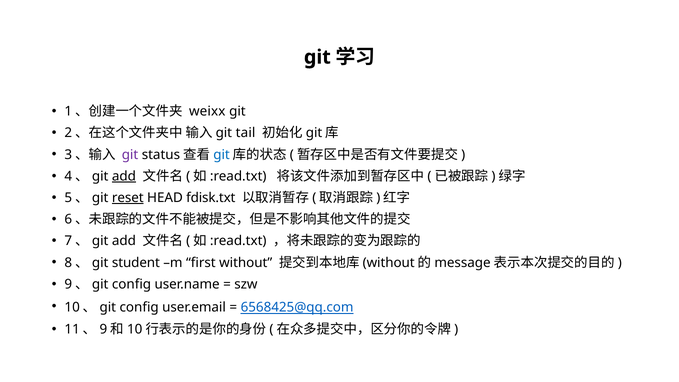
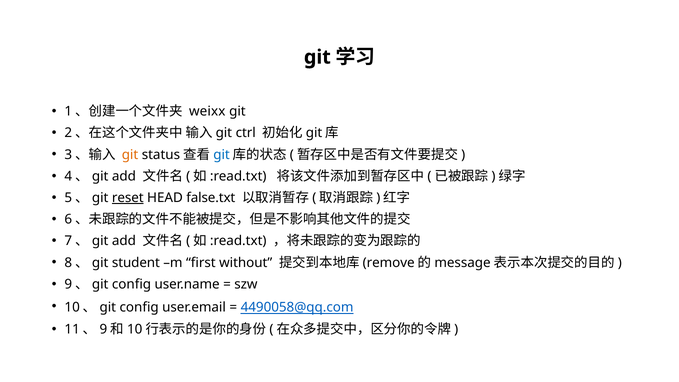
tail: tail -> ctrl (246, 133)
git colour: purple -> orange (130, 155)
add underline: present -> none (124, 176)
fdisk.txt: fdisk.txt -> false.txt (211, 198)
without: without -> remove (389, 263)
6568425@qq.com: 6568425@qq.com -> 4490058@qq.com (297, 307)
